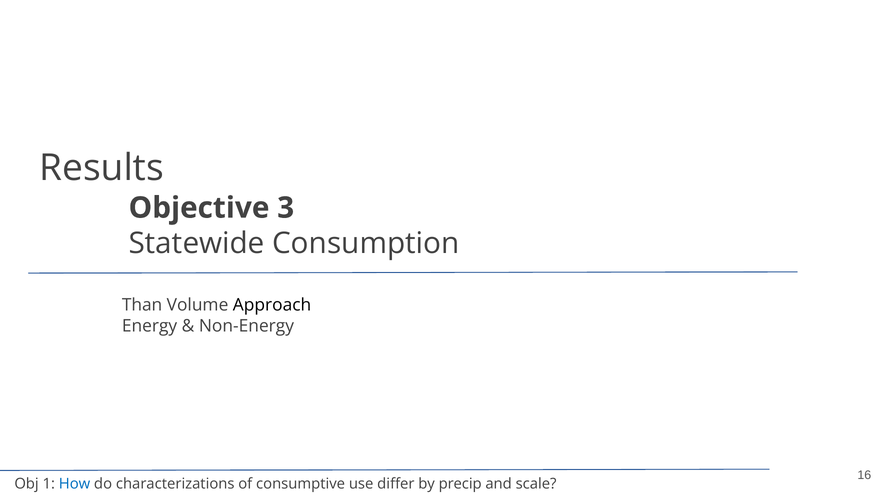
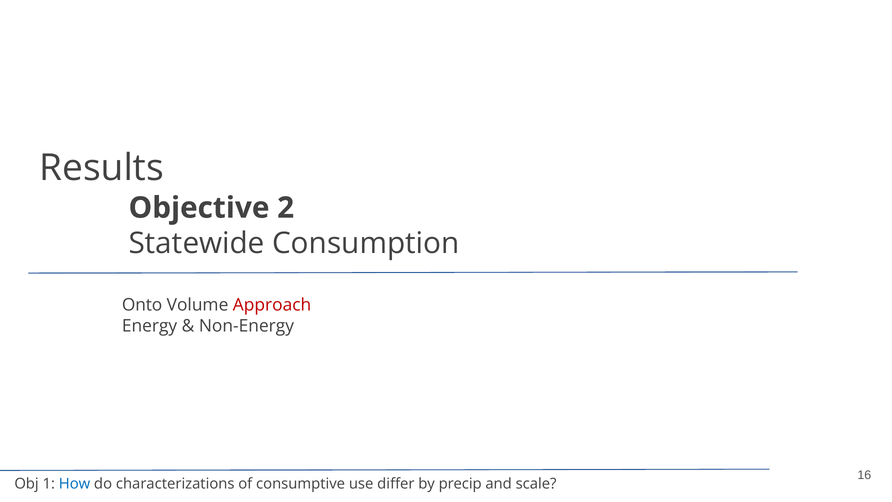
3: 3 -> 2 (286, 208)
Than: Than -> Onto (142, 305)
Approach colour: black -> red (272, 305)
